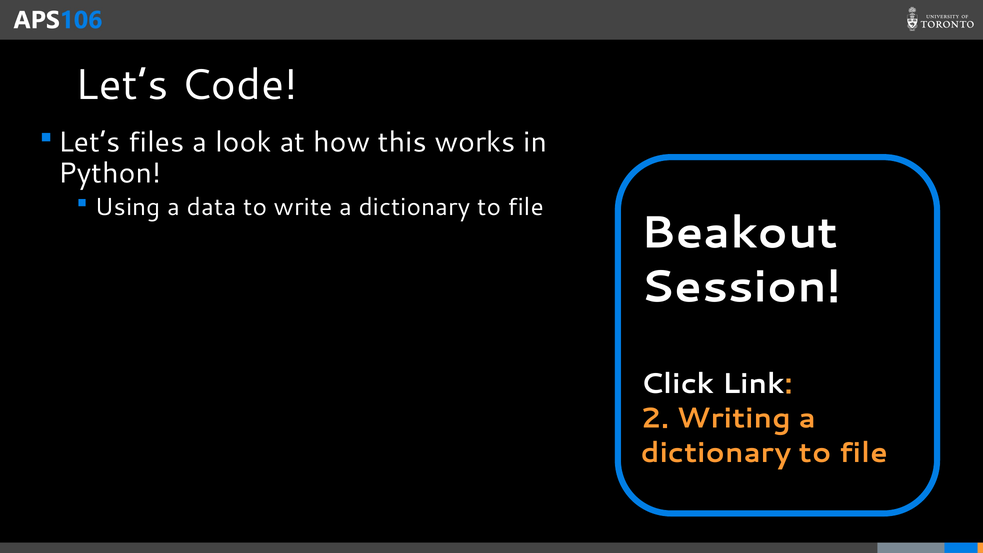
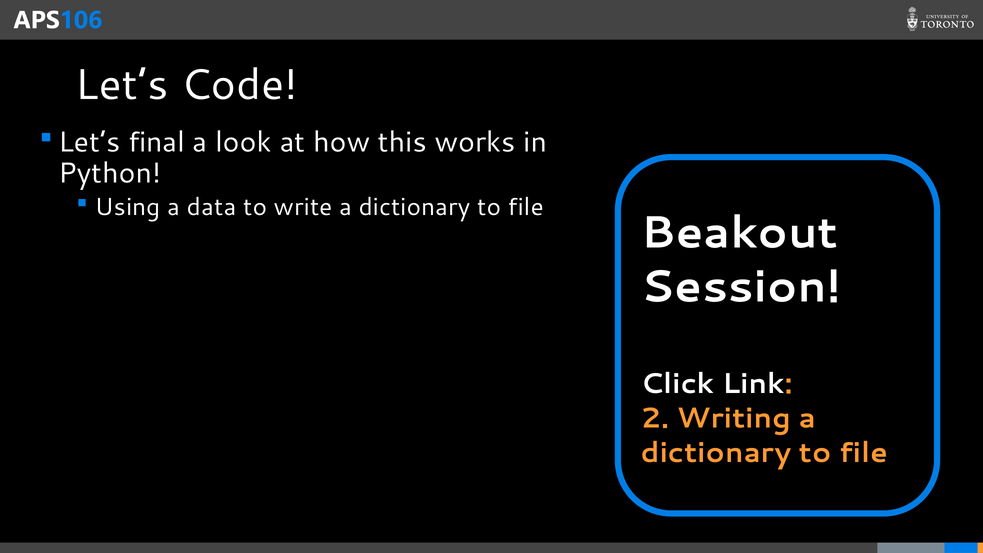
files: files -> final (157, 142)
